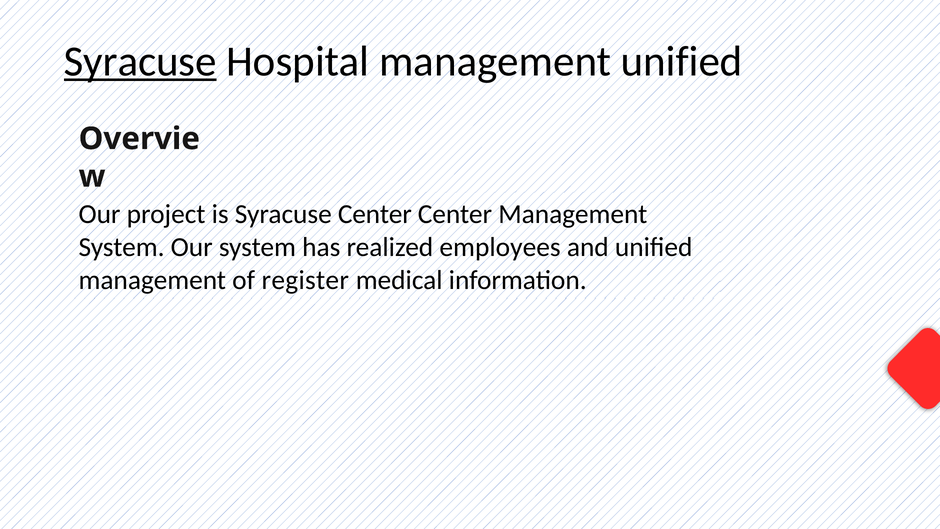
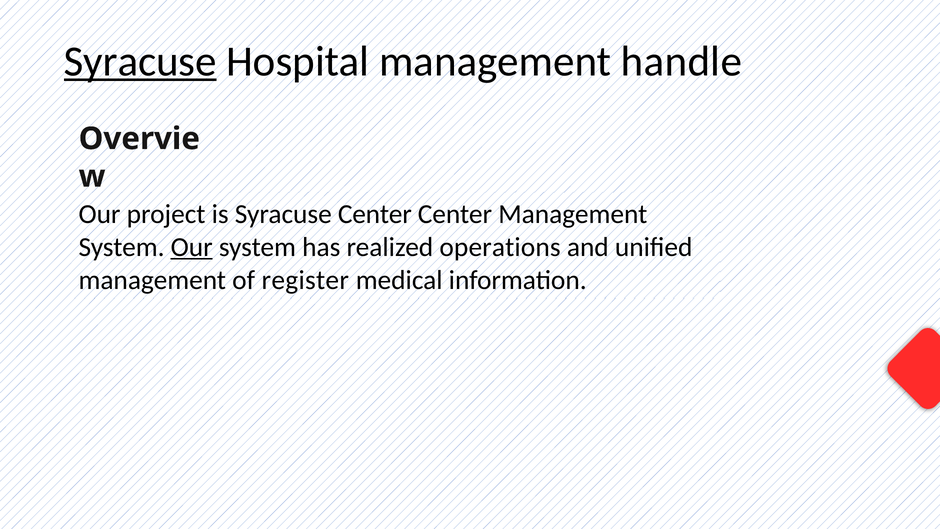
management unified: unified -> handle (681, 61)
Our underline: none -> present (192, 247)
employees: employees -> operations (500, 247)
